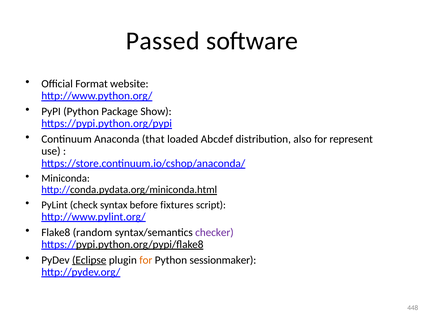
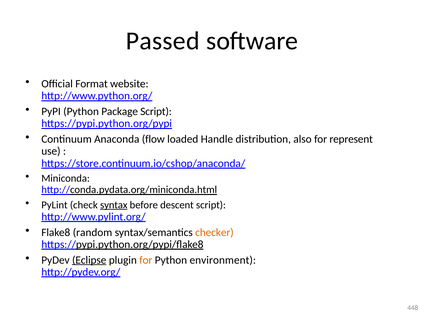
Package Show: Show -> Script (156, 112)
that: that -> flow (153, 139)
Abcdef: Abcdef -> Handle (217, 139)
syntax underline: none -> present (114, 205)
fixtures: fixtures -> descent (177, 205)
checker colour: purple -> orange (214, 232)
sessionmaker: sessionmaker -> environment (223, 260)
